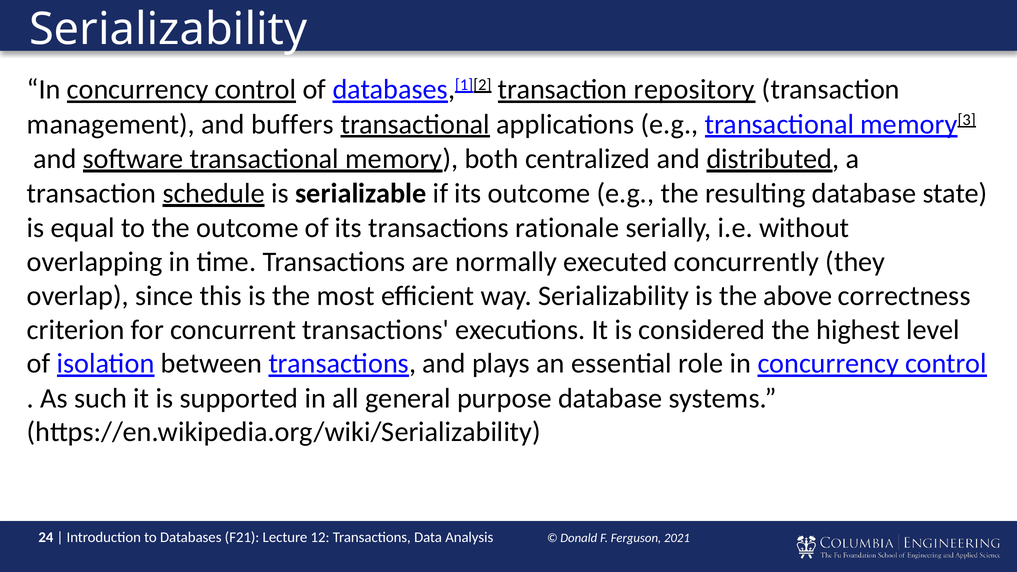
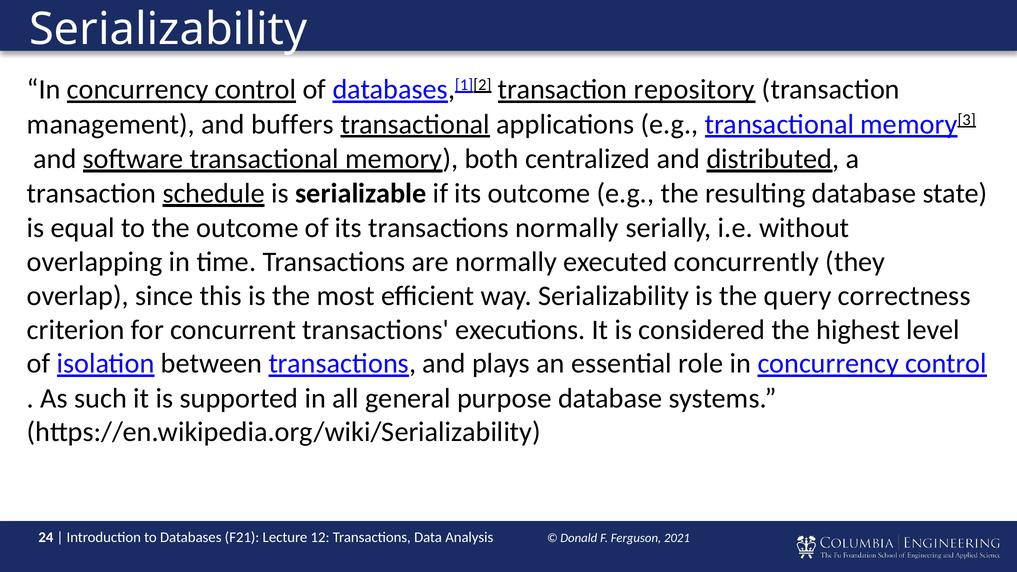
transactions rationale: rationale -> normally (567, 228)
above: above -> query (798, 296)
